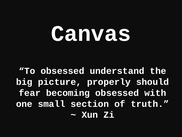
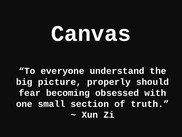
To obsessed: obsessed -> everyone (62, 71)
